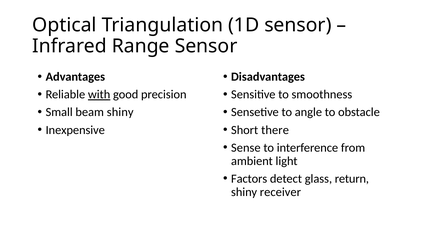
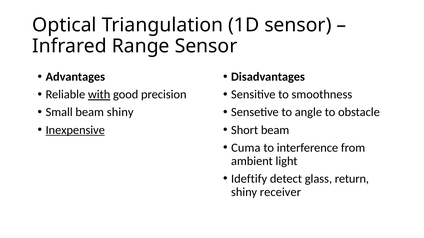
Inexpensive underline: none -> present (75, 130)
Short there: there -> beam (275, 130)
Sense: Sense -> Cuma (246, 148)
Factors: Factors -> Ideftify (249, 179)
